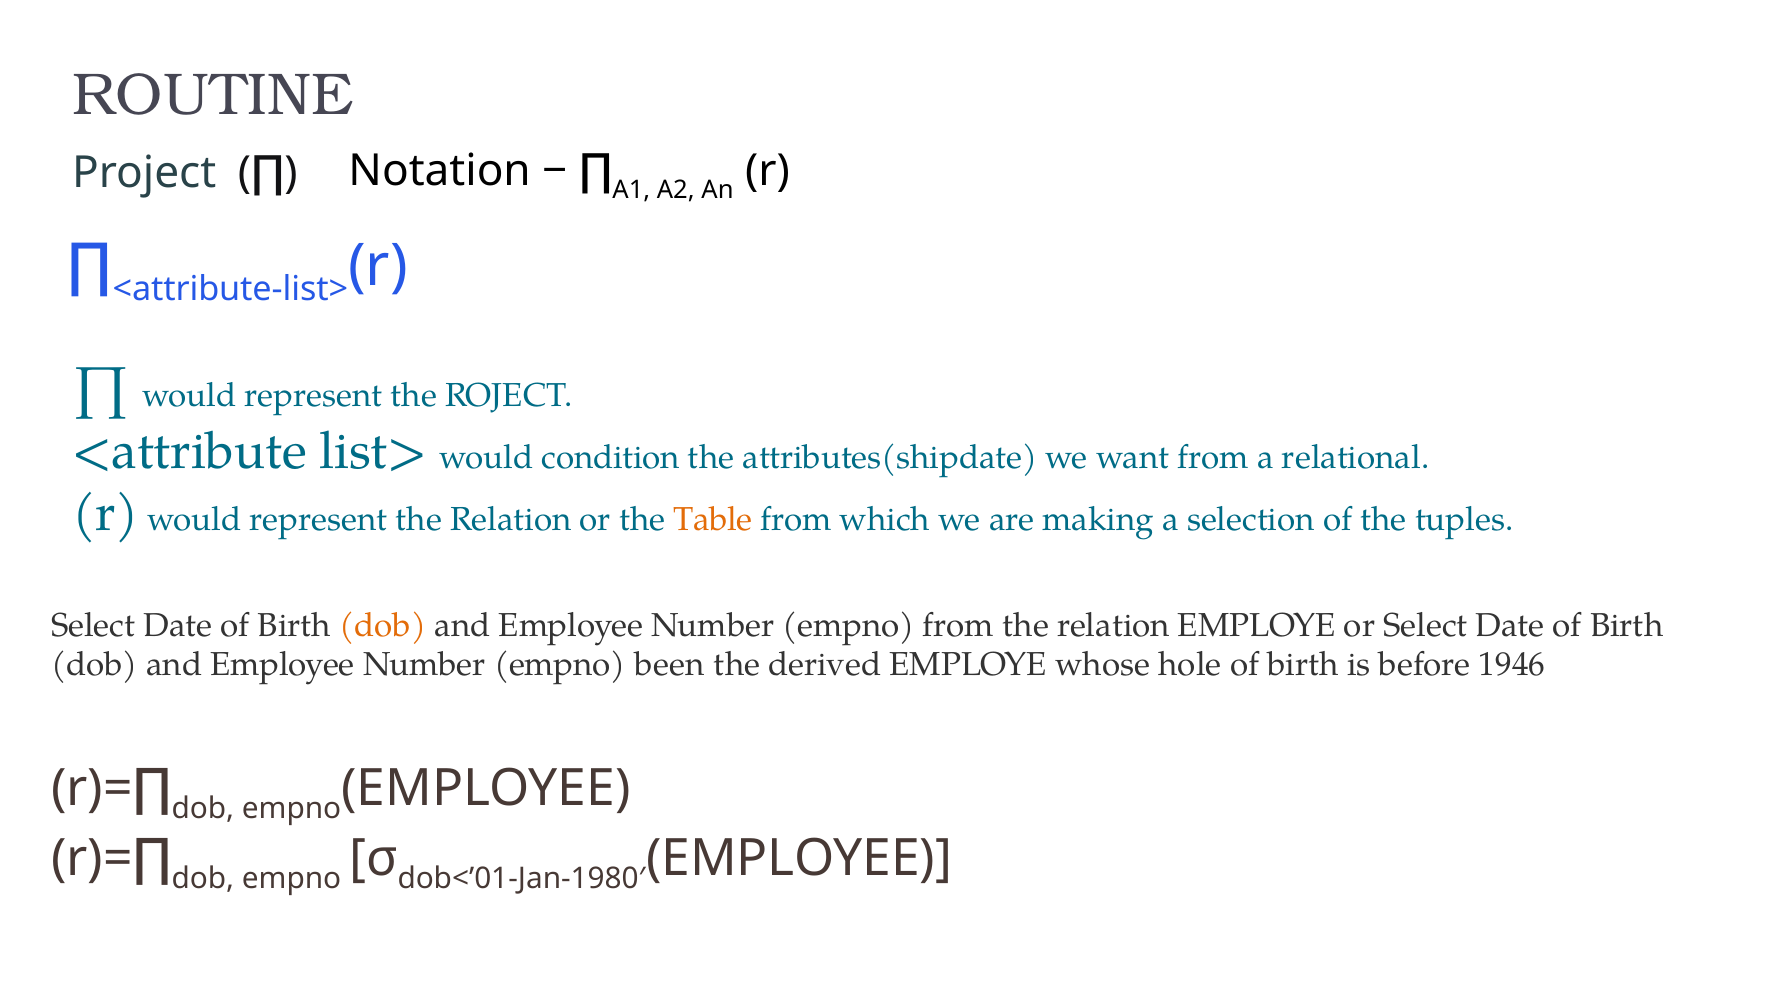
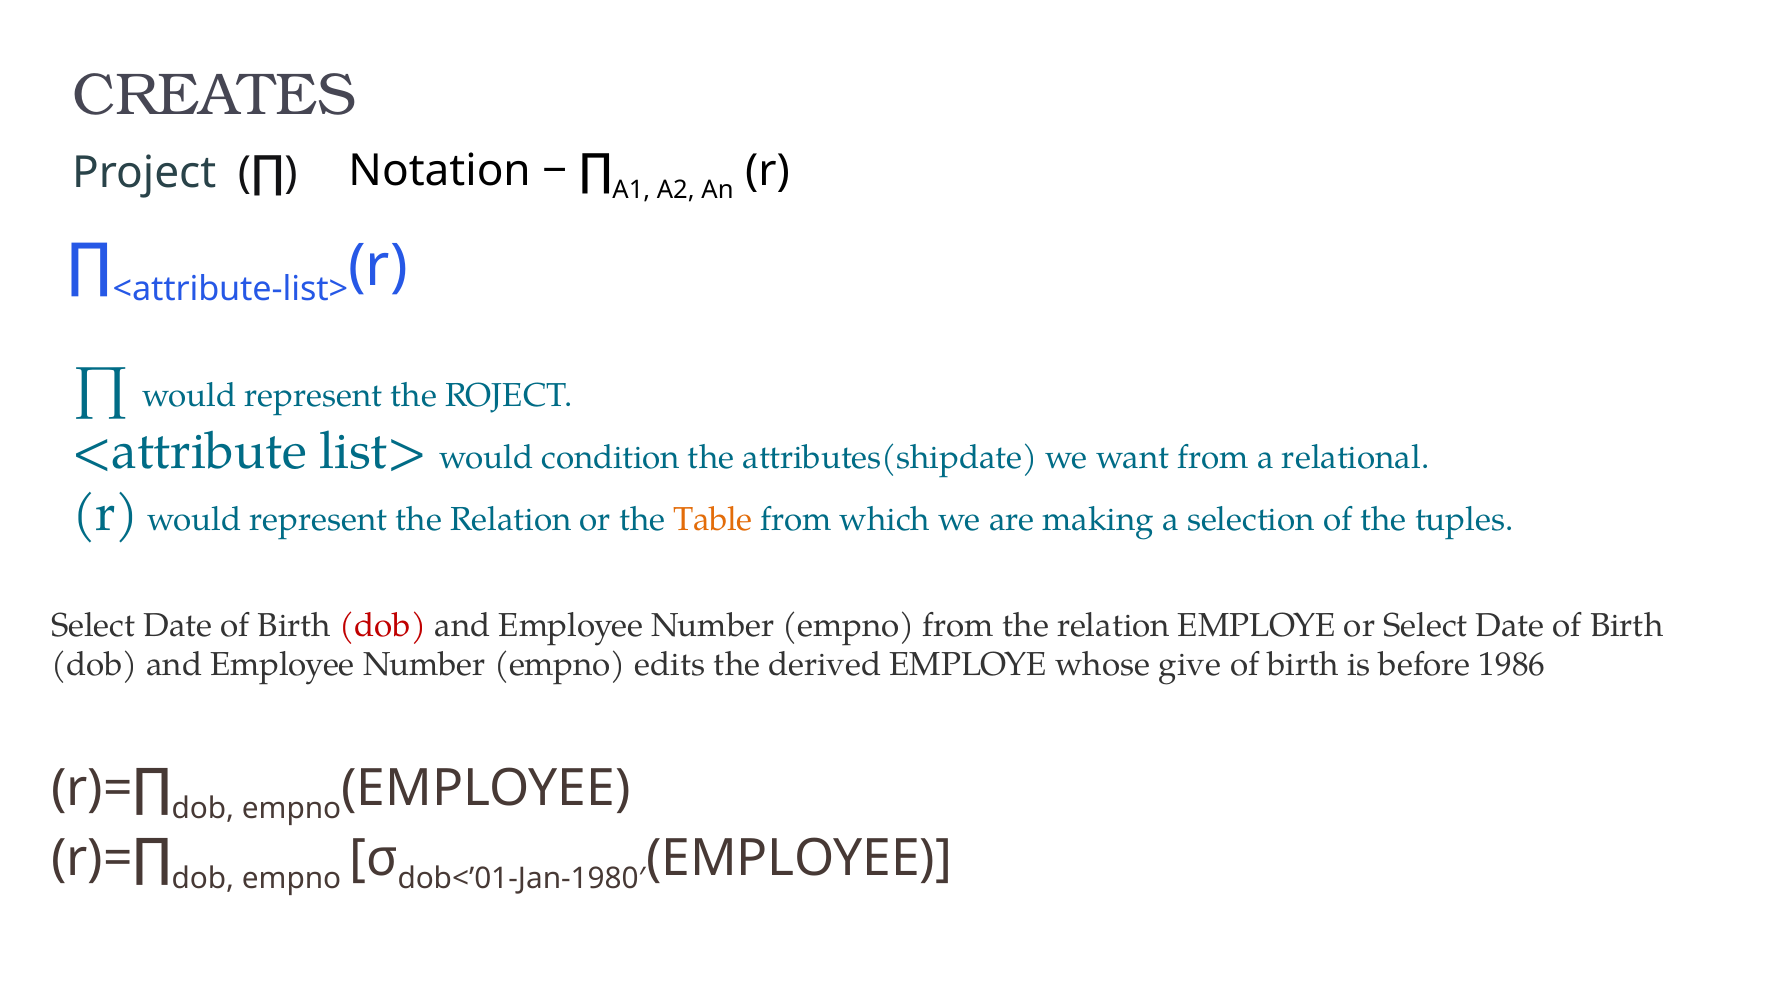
ROUTINE: ROUTINE -> CREATES (214, 95)
dob colour: orange -> red (383, 625)
been: been -> edits (670, 665)
hole: hole -> give (1190, 665)
1946: 1946 -> 1986 (1512, 665)
